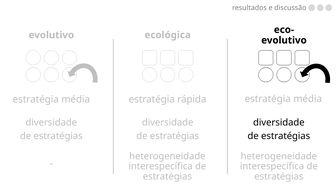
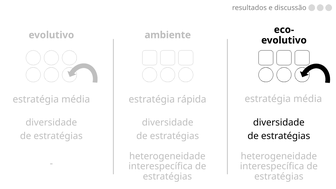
ecológica: ecológica -> ambiente (168, 35)
